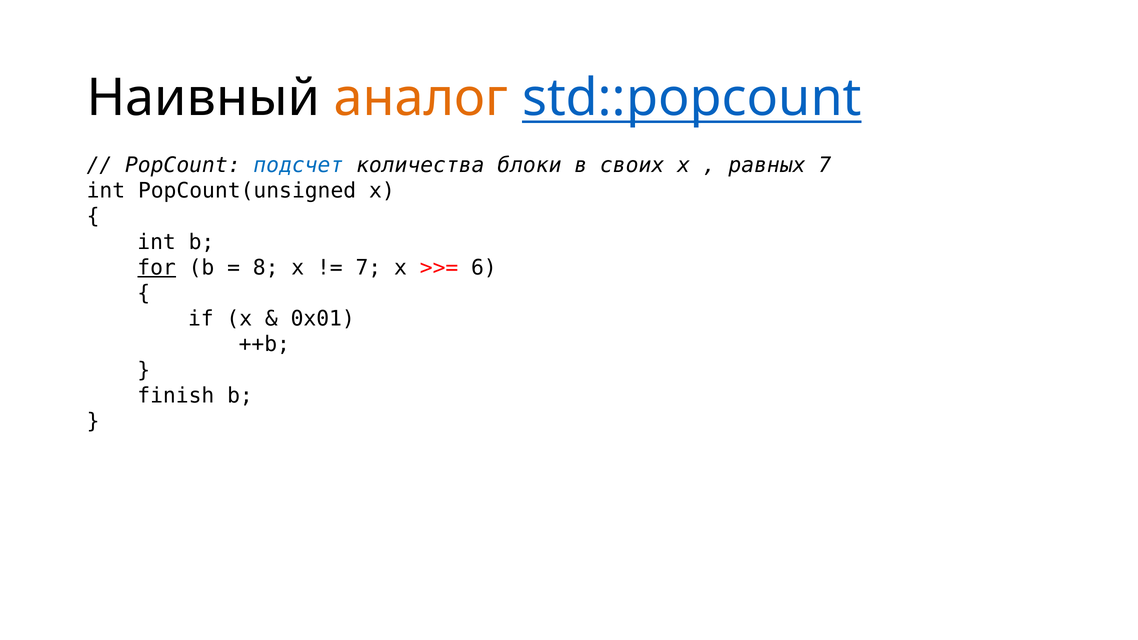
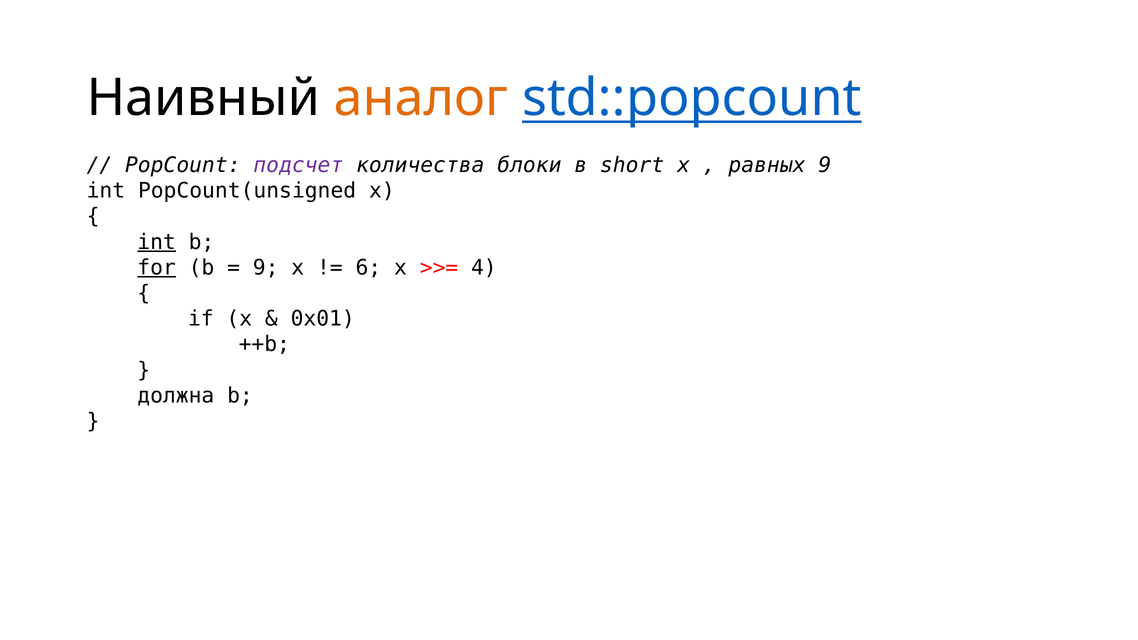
подсчет colour: blue -> purple (298, 165)
своих: своих -> short (632, 165)
равных 7: 7 -> 9 (825, 165)
int underline: none -> present (157, 242)
8: 8 -> 9 (266, 268)
7: 7 -> 6 (368, 268)
6: 6 -> 4 (484, 268)
finish: finish -> должна (176, 396)
